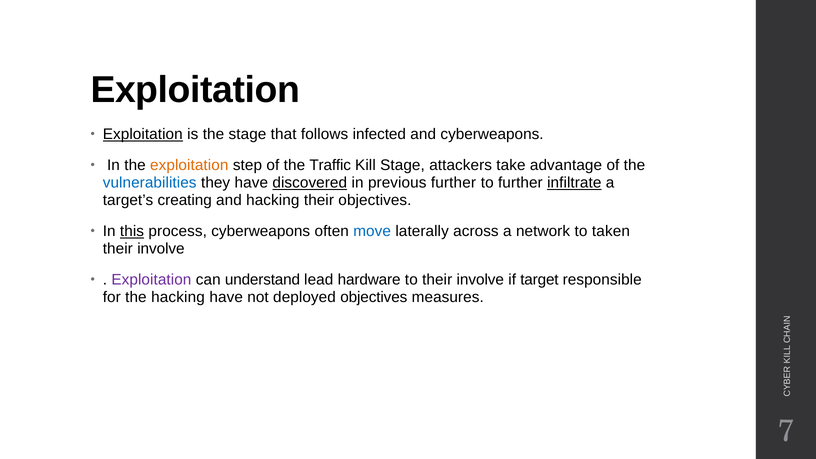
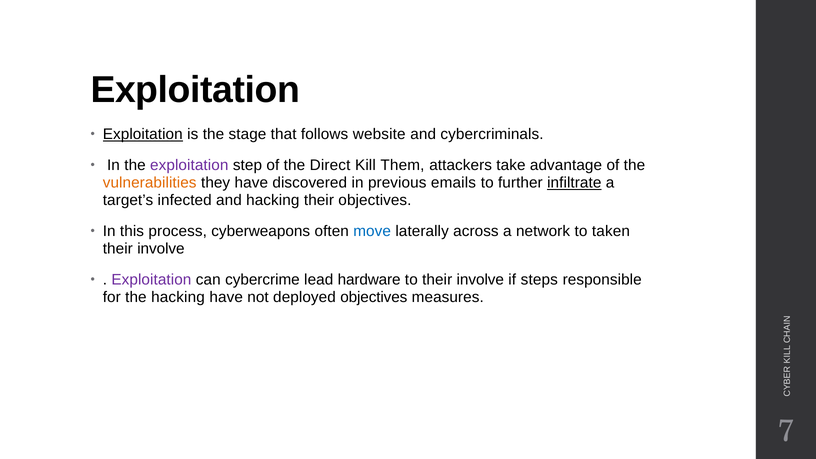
infected: infected -> website (379, 134)
and cyberweapons: cyberweapons -> cybercriminals (492, 134)
exploitation colour: orange -> purple (189, 165)
Traffic: Traffic -> Direct (330, 165)
Kill Stage: Stage -> Them (402, 165)
vulnerabilities colour: blue -> orange (150, 183)
discovered underline: present -> none (310, 183)
previous further: further -> emails (453, 183)
creating: creating -> infected (185, 200)
this underline: present -> none (132, 231)
understand: understand -> cybercrime (262, 280)
target: target -> steps (539, 280)
